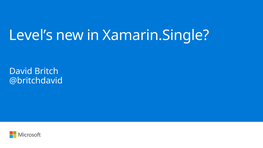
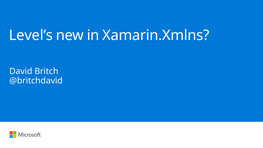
Xamarin.Single: Xamarin.Single -> Xamarin.Xmlns (156, 35)
